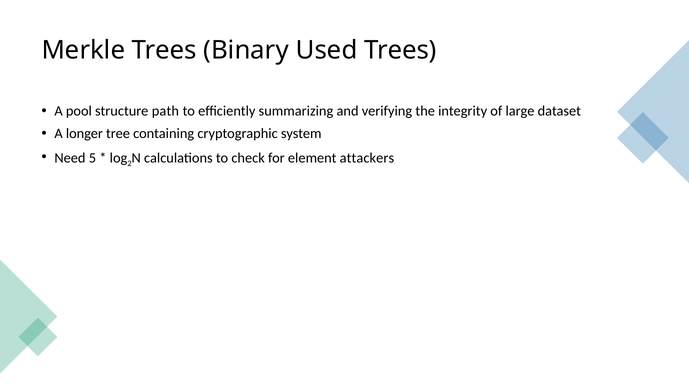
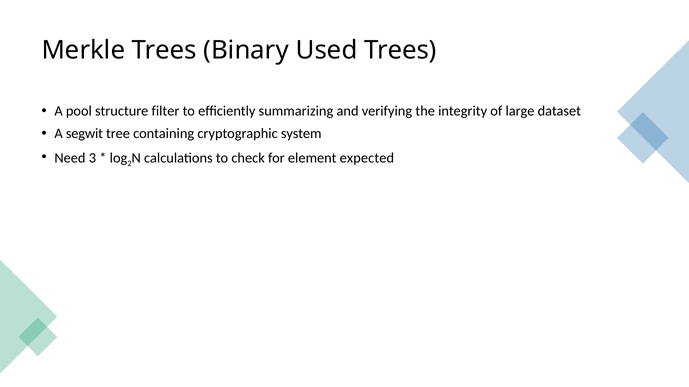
path: path -> filter (165, 111)
longer: longer -> segwit (84, 134)
5: 5 -> 3 (92, 158)
attackers: attackers -> expected (367, 158)
